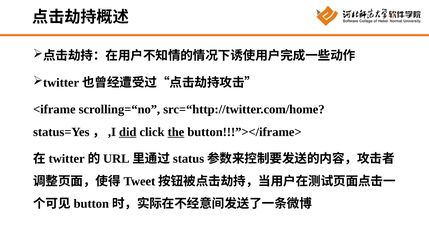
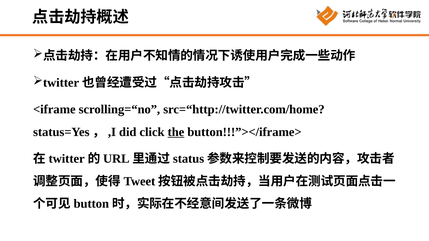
did underline: present -> none (128, 132)
